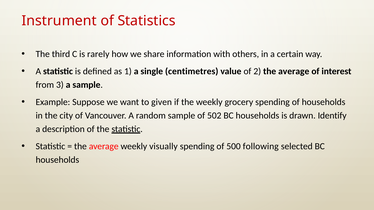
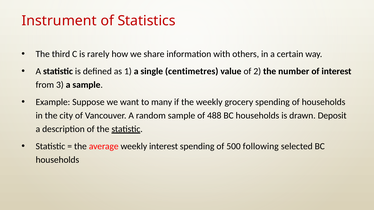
2 the average: average -> number (294, 71)
given: given -> many (162, 102)
502: 502 -> 488 (214, 116)
Identify: Identify -> Deposit (332, 116)
weekly visually: visually -> interest (164, 147)
